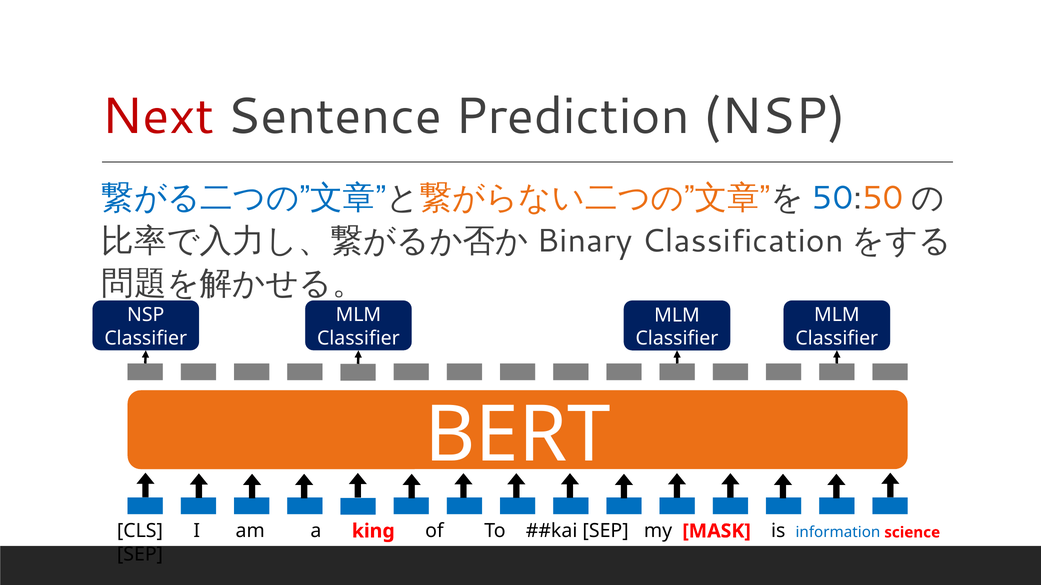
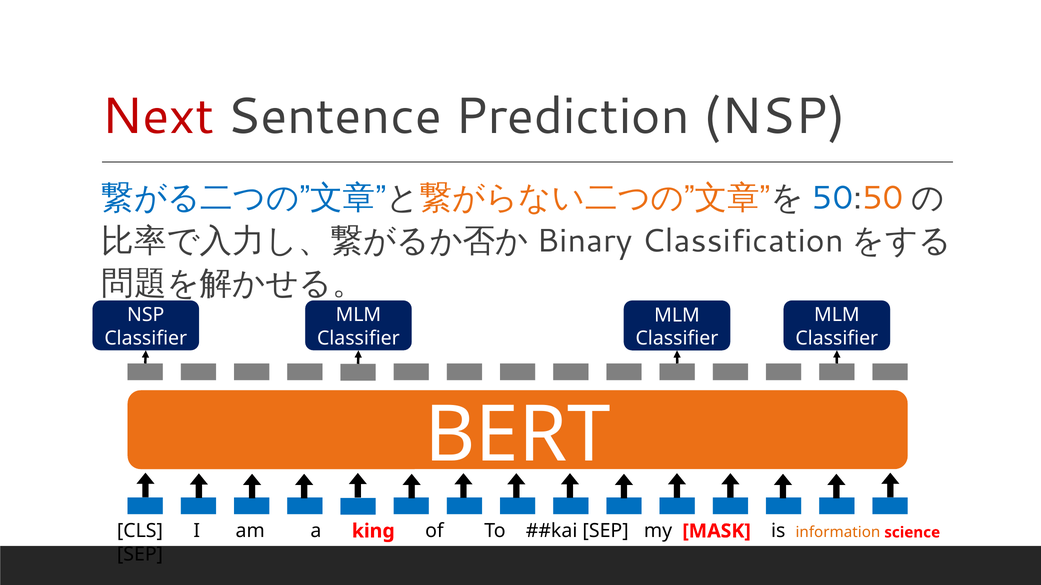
information colour: blue -> orange (838, 533)
